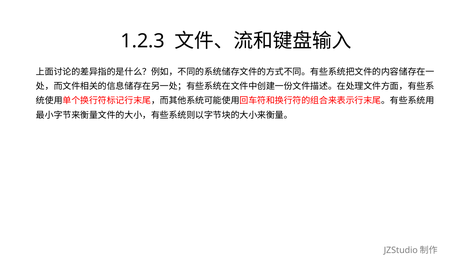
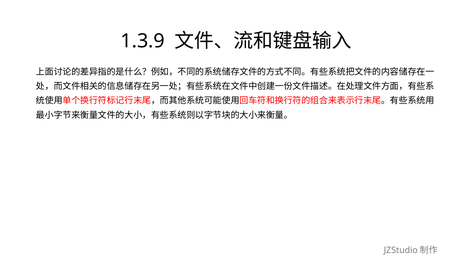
1.2.3: 1.2.3 -> 1.3.9 (143, 41)
